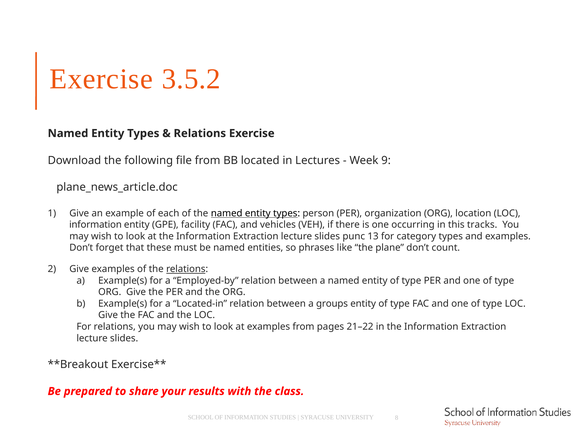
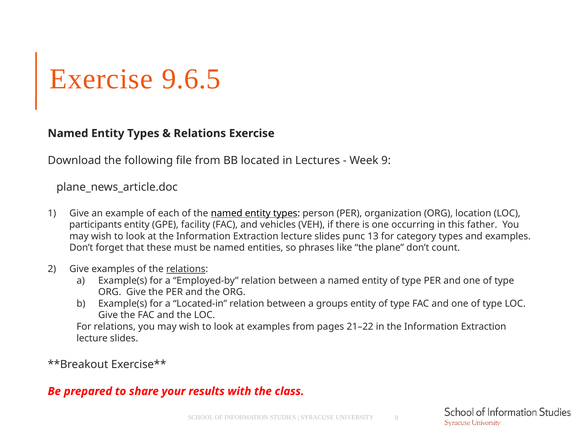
3.5.2: 3.5.2 -> 9.6.5 (191, 79)
information: information -> participants (95, 225)
tracks: tracks -> father (482, 225)
